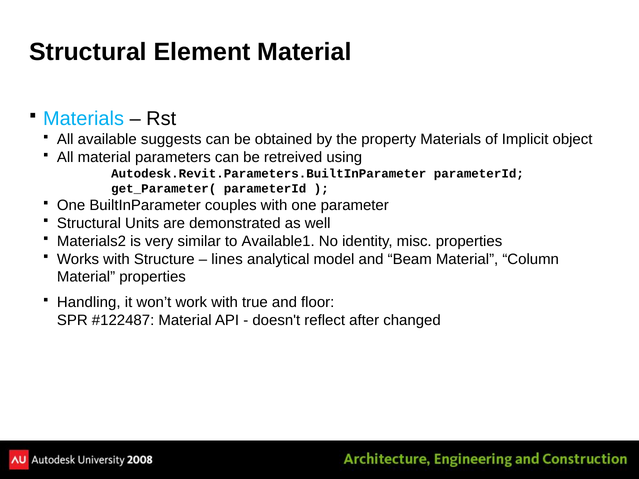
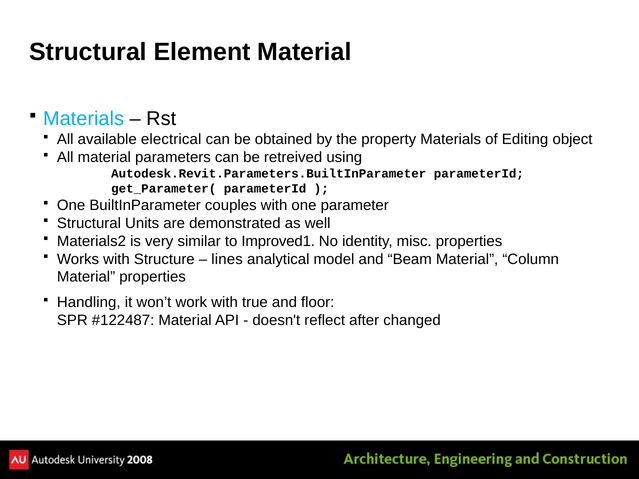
suggests: suggests -> electrical (171, 139)
Implicit: Implicit -> Editing (525, 139)
Available1: Available1 -> Improved1 (278, 241)
